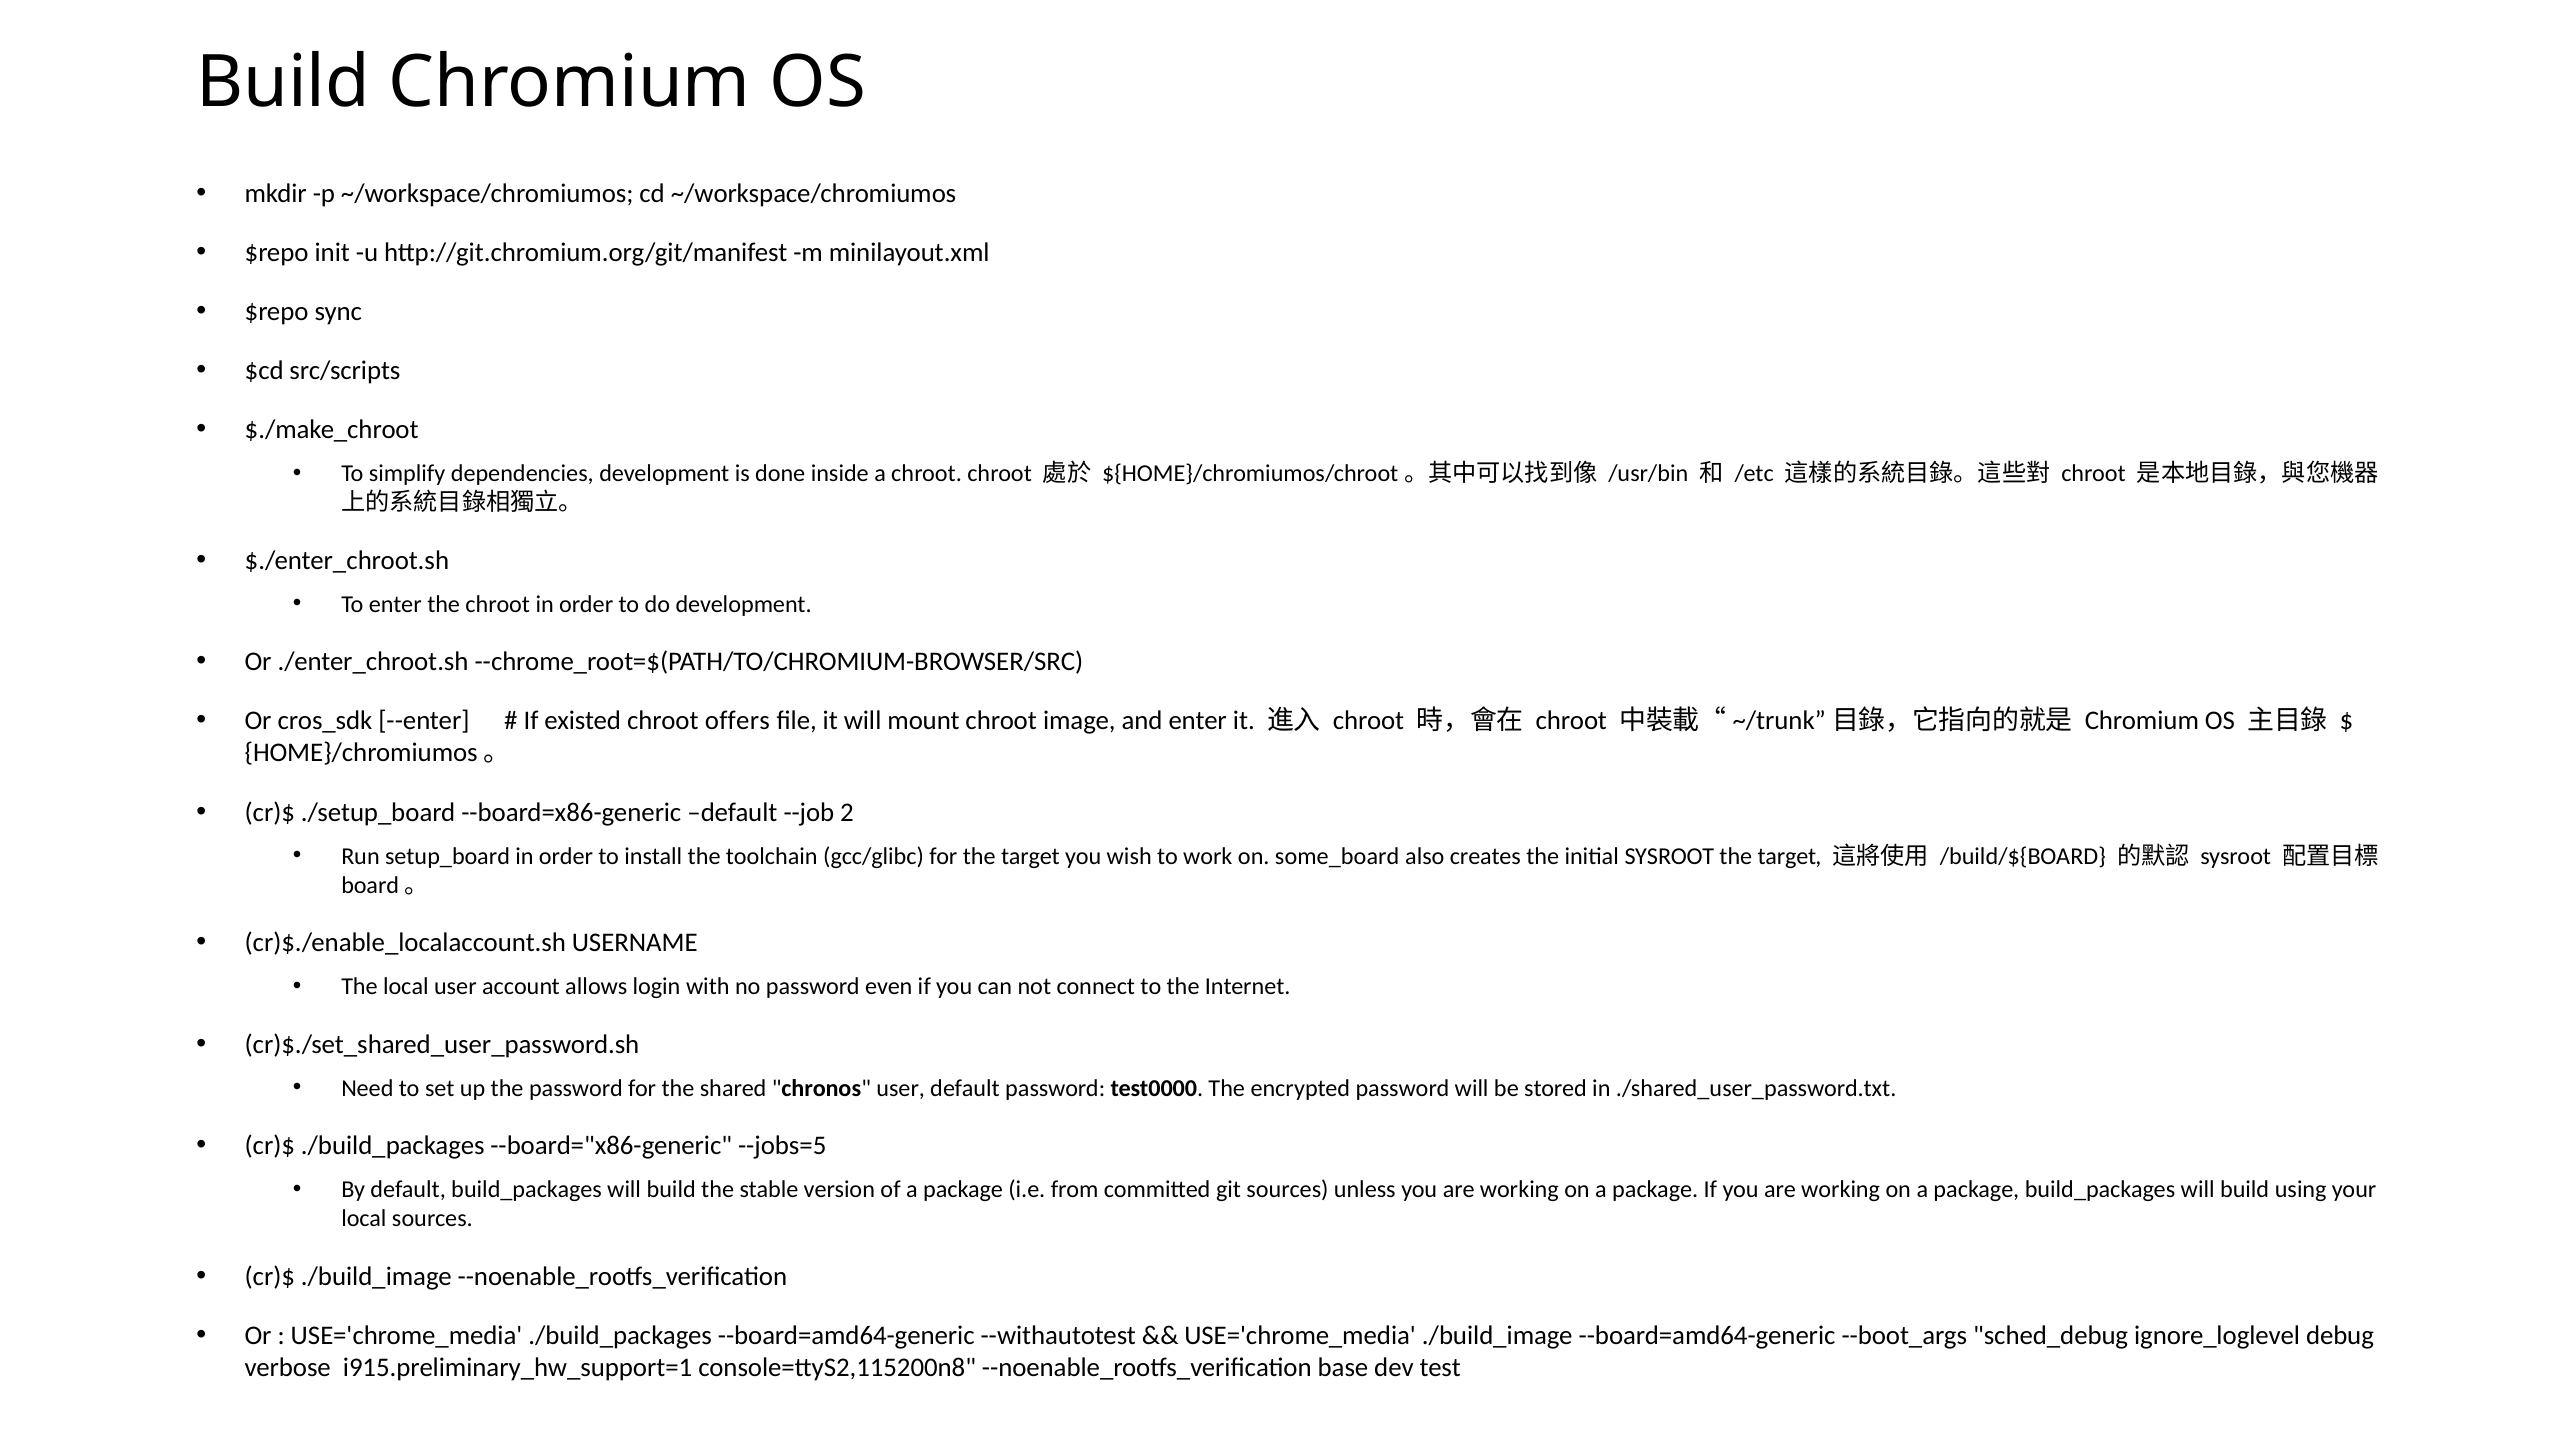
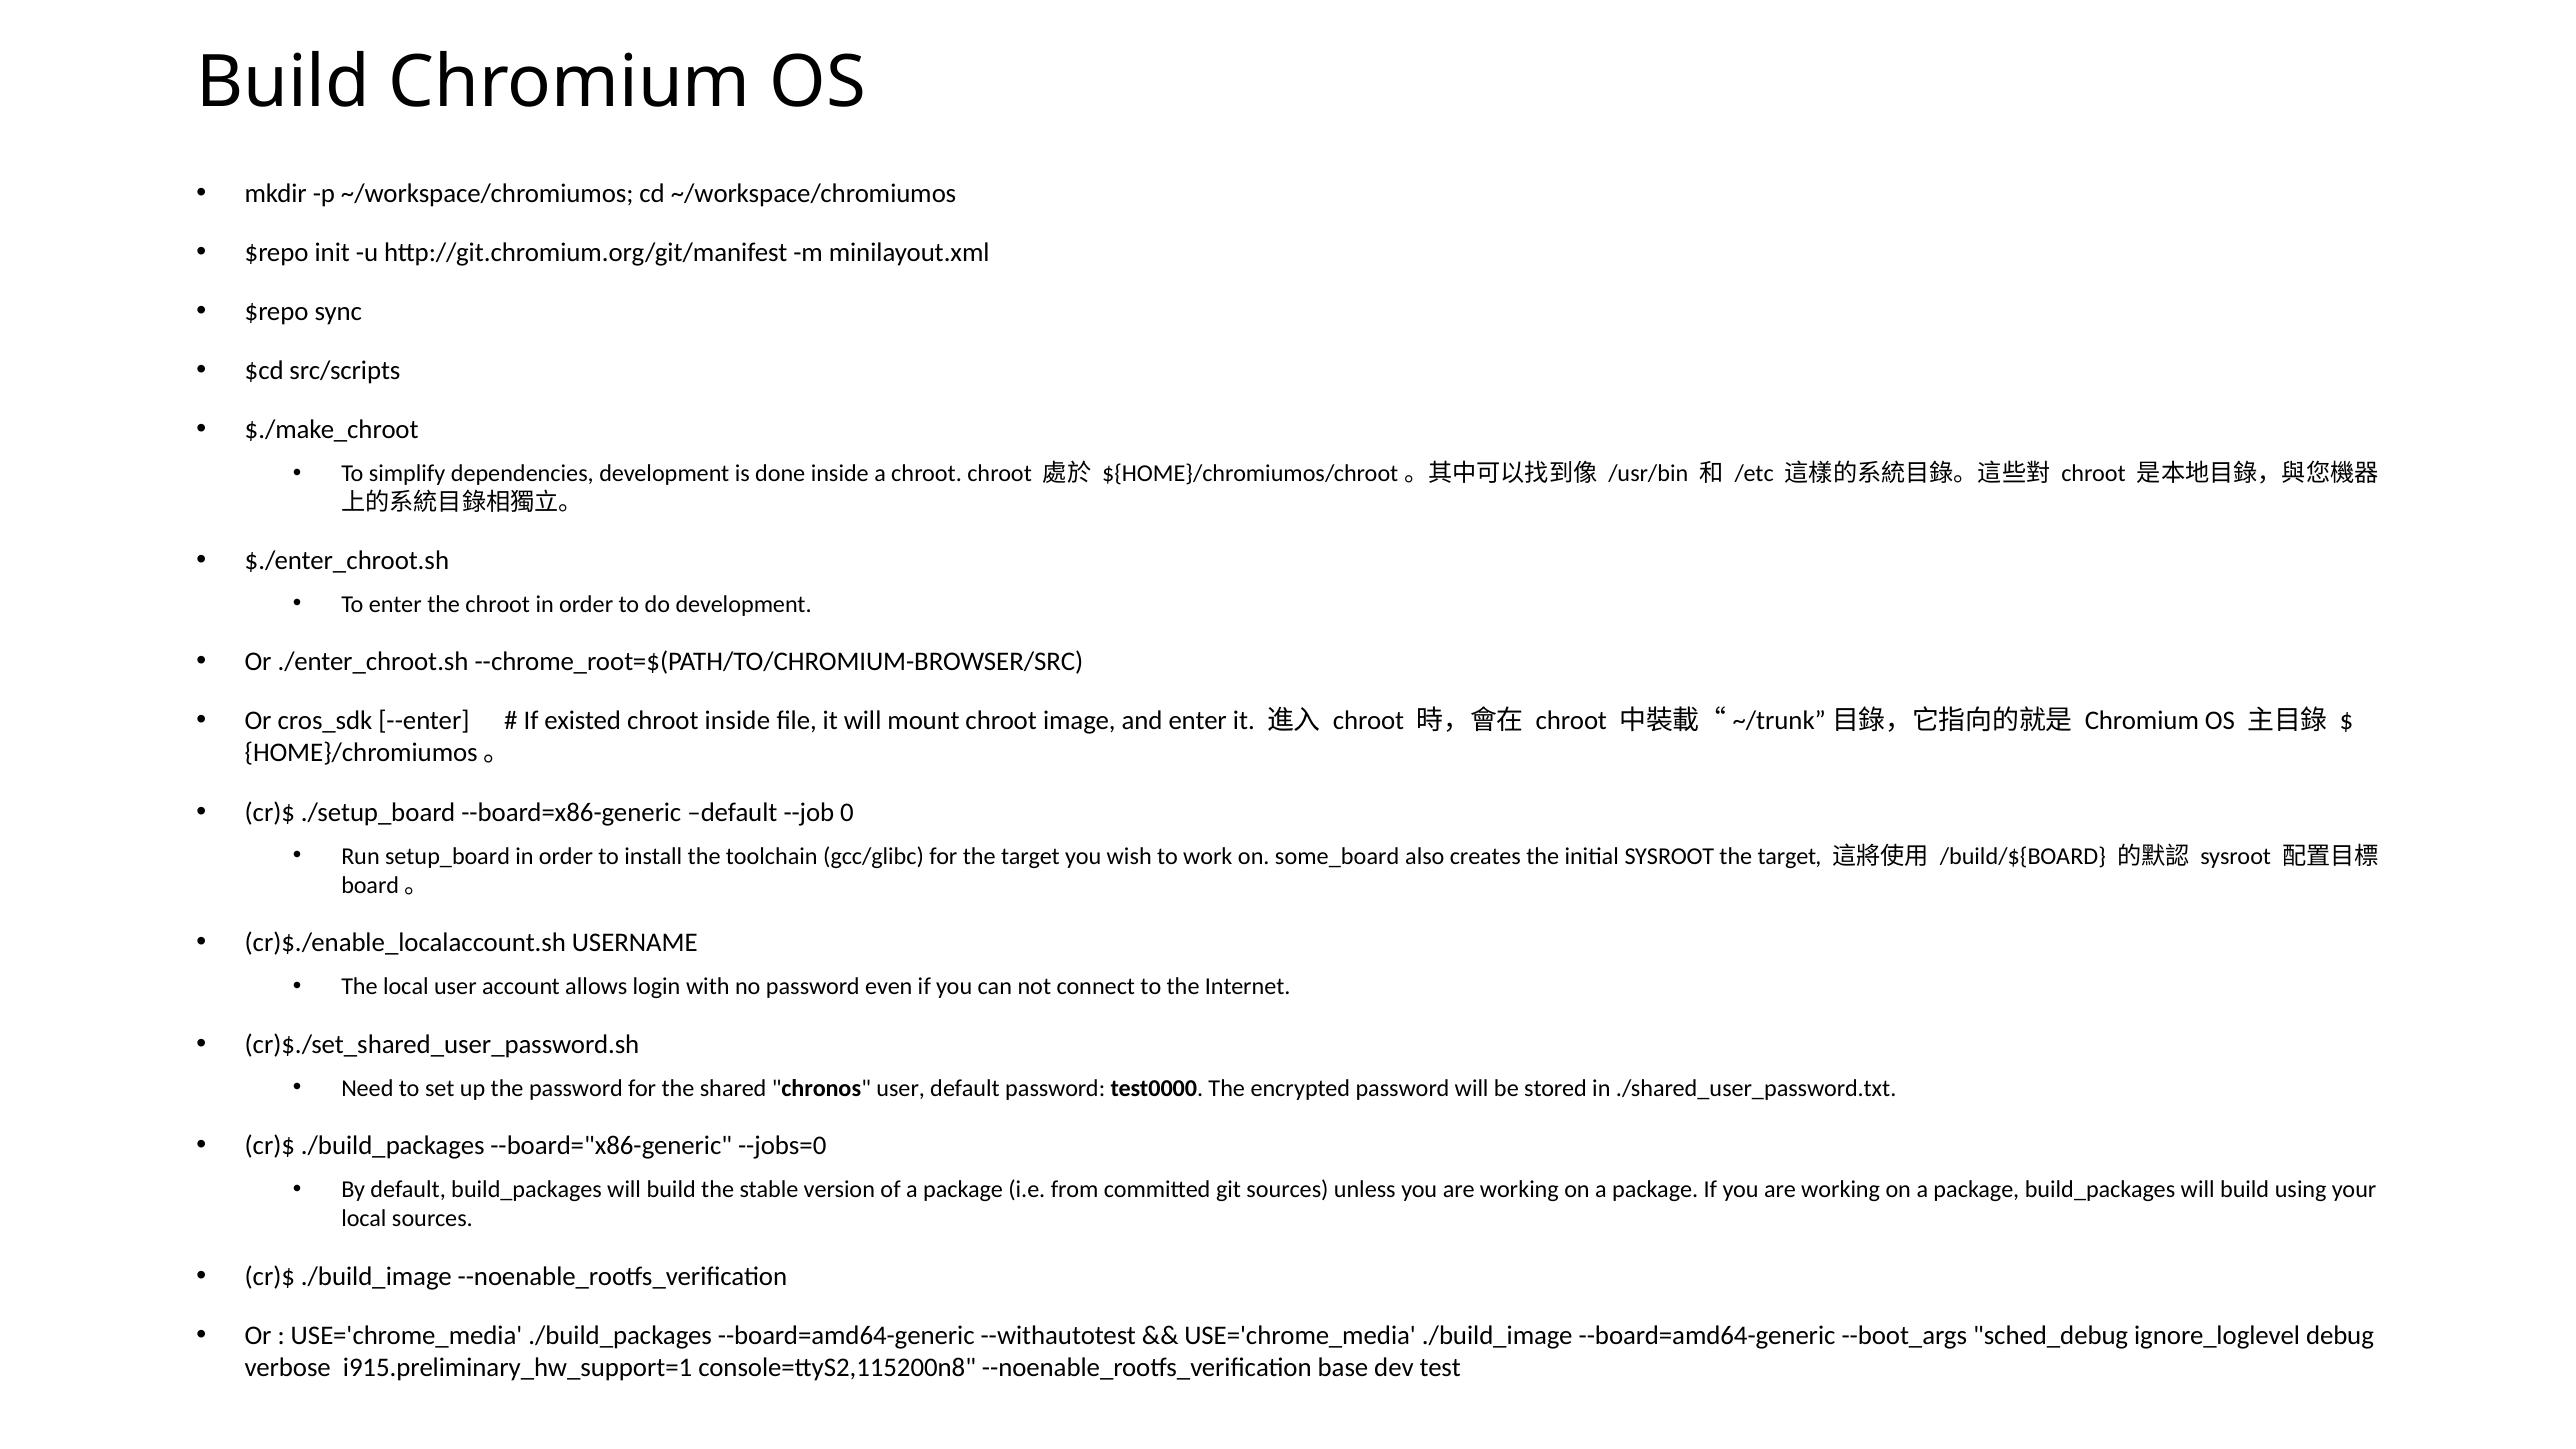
chroot offers: offers -> inside (737, 721)
2: 2 -> 0 (847, 812)
--jobs=5: --jobs=5 -> --jobs=0 (782, 1146)
